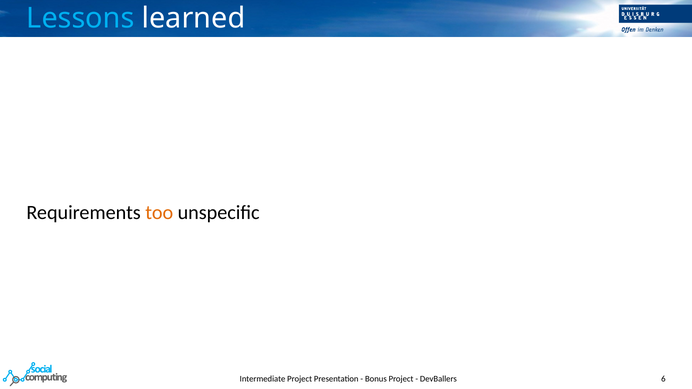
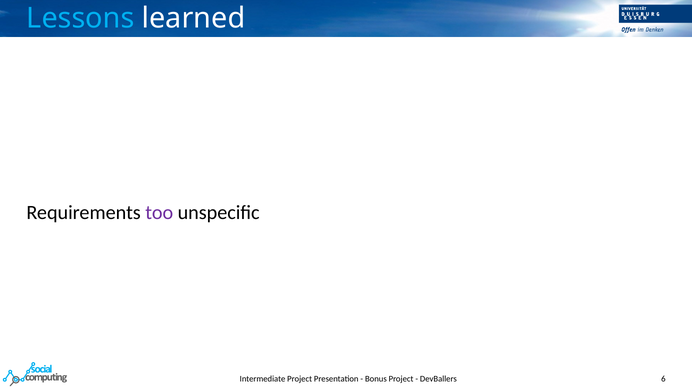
too colour: orange -> purple (159, 213)
